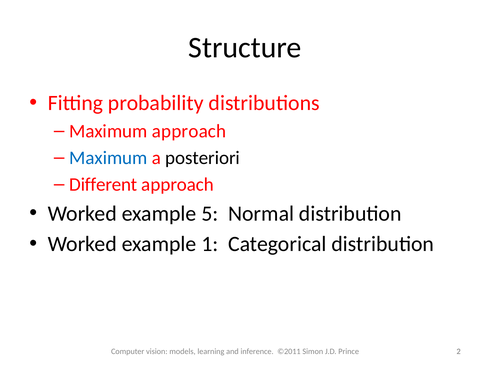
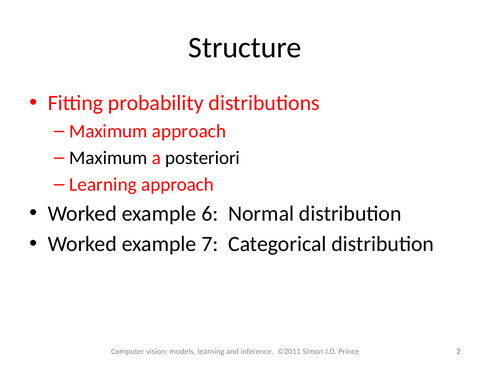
Maximum colour: blue -> black (108, 158)
Different: Different -> Learning (103, 184)
5: 5 -> 6 (210, 213)
1: 1 -> 7 (210, 244)
